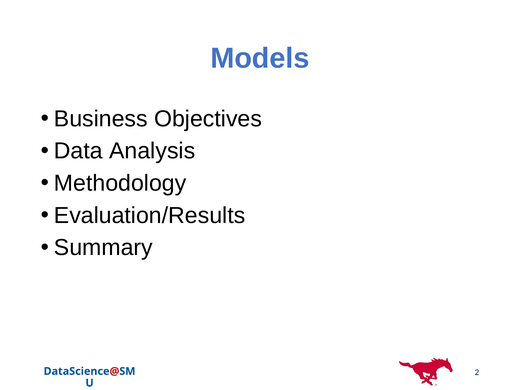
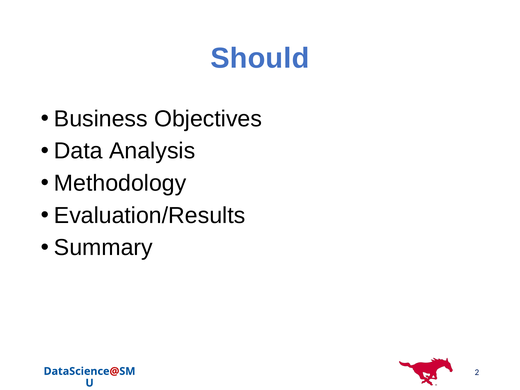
Models: Models -> Should (260, 58)
